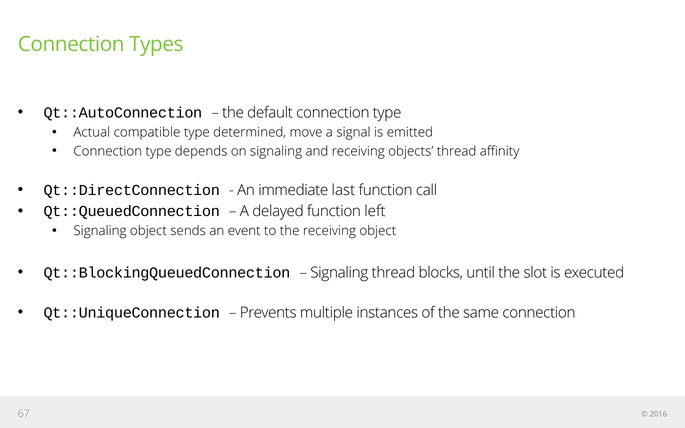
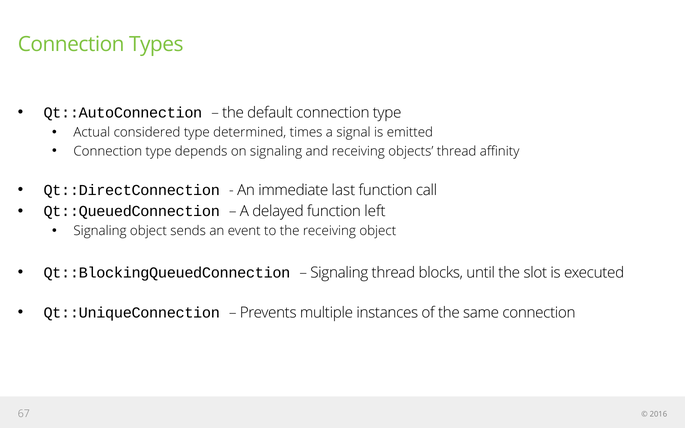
compatible: compatible -> considered (147, 133)
move: move -> times (306, 133)
